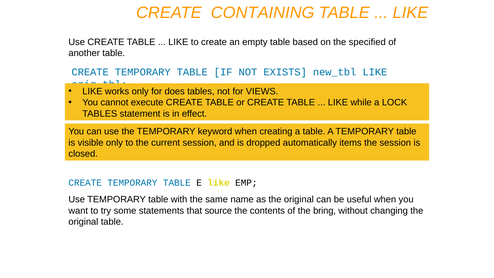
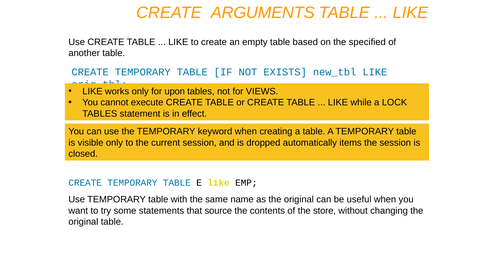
CONTAINING: CONTAINING -> ARGUMENTS (263, 13)
does: does -> upon (175, 91)
bring: bring -> store (325, 211)
